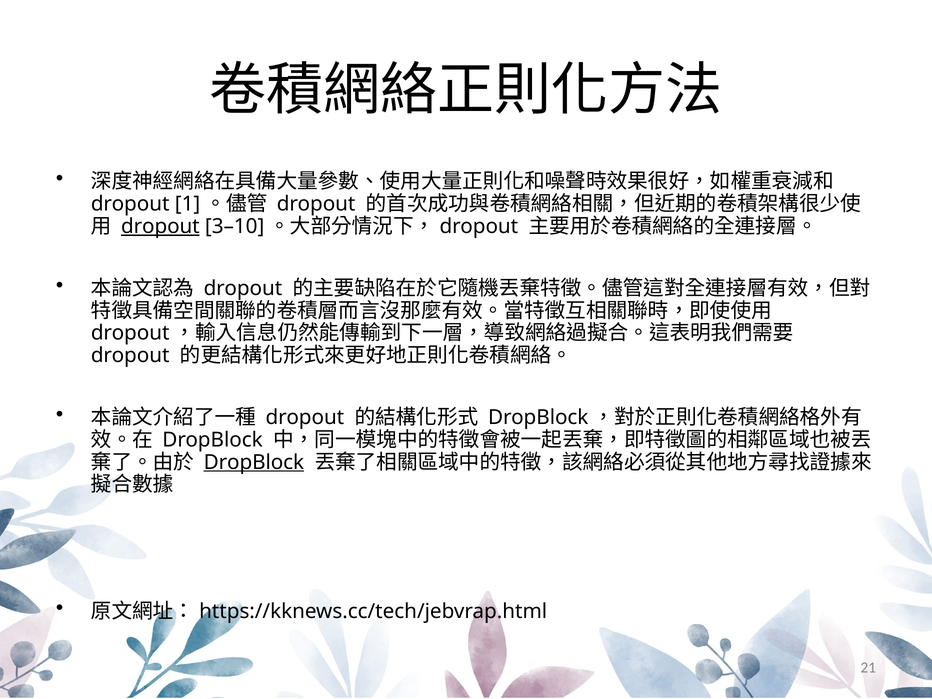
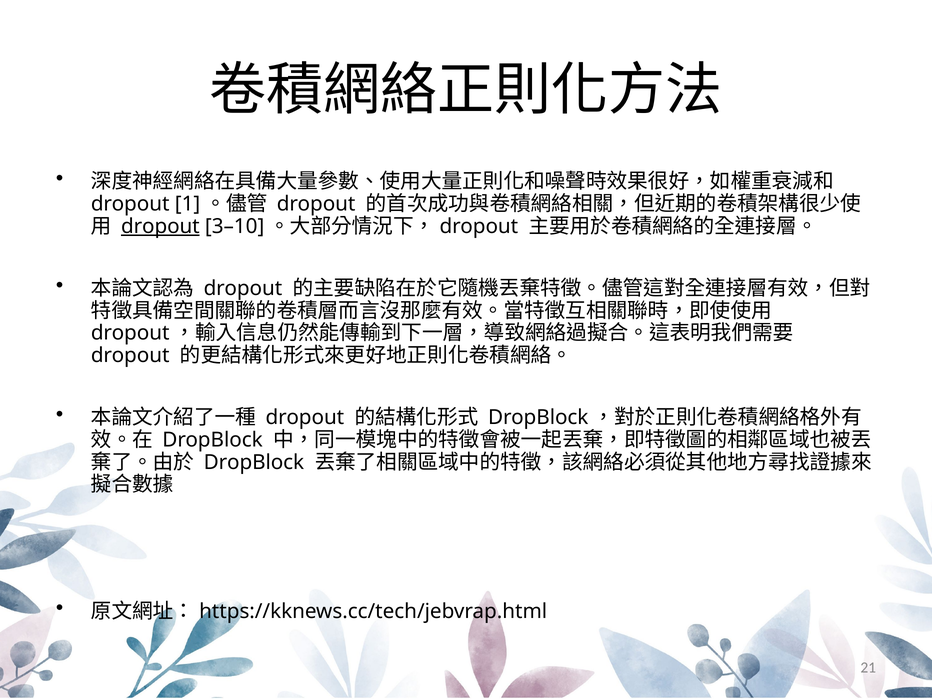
DropBlock underline: present -> none (254, 462)
